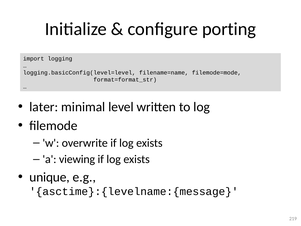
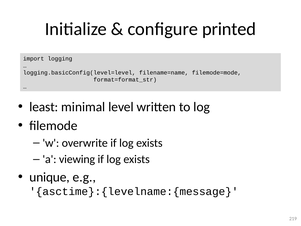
porting: porting -> printed (229, 29)
later: later -> least (44, 107)
